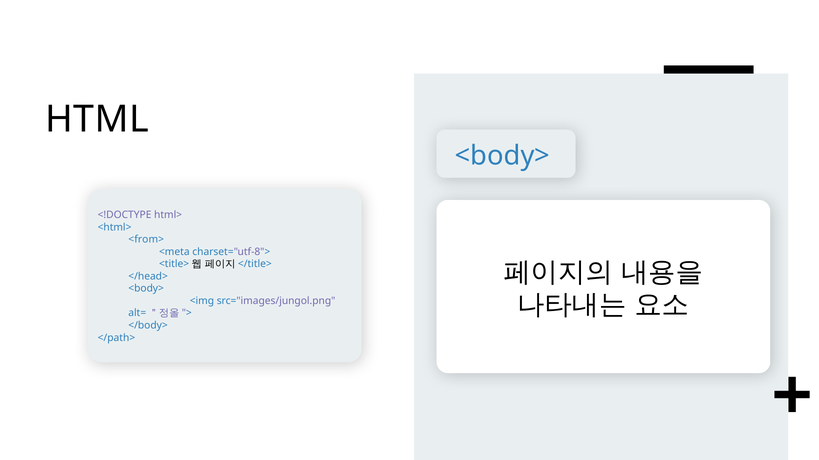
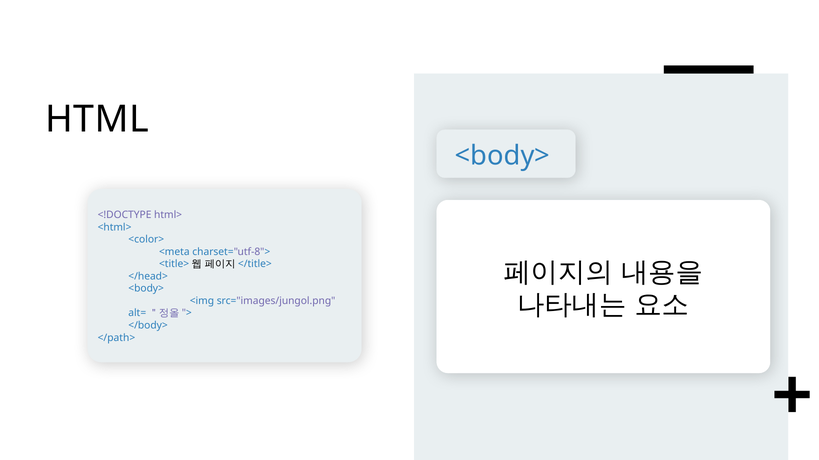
<from>: <from> -> <color> (146, 240)
